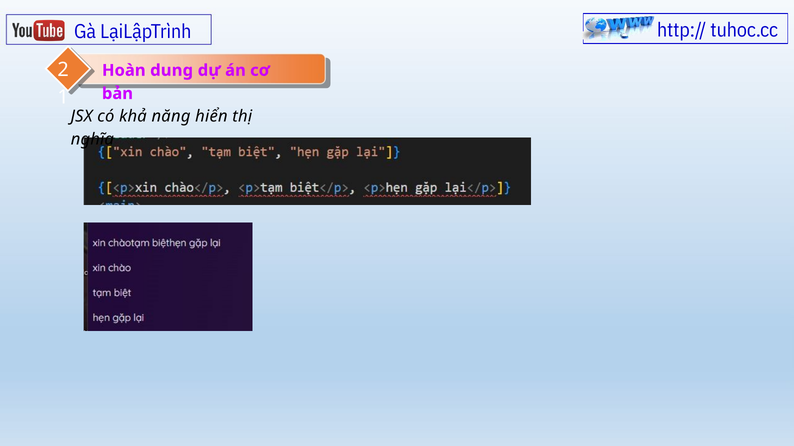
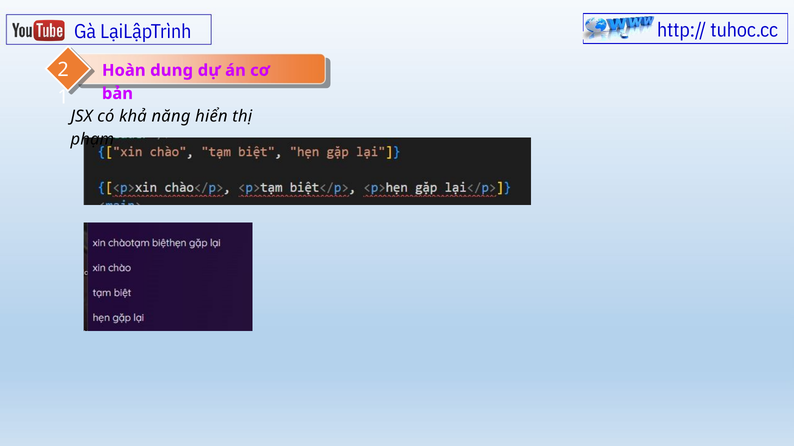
nghĩa: nghĩa -> phạm (92, 140)
